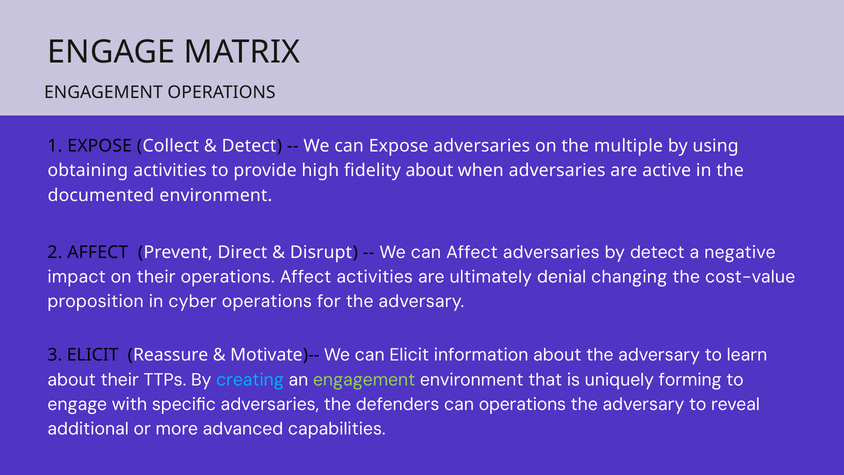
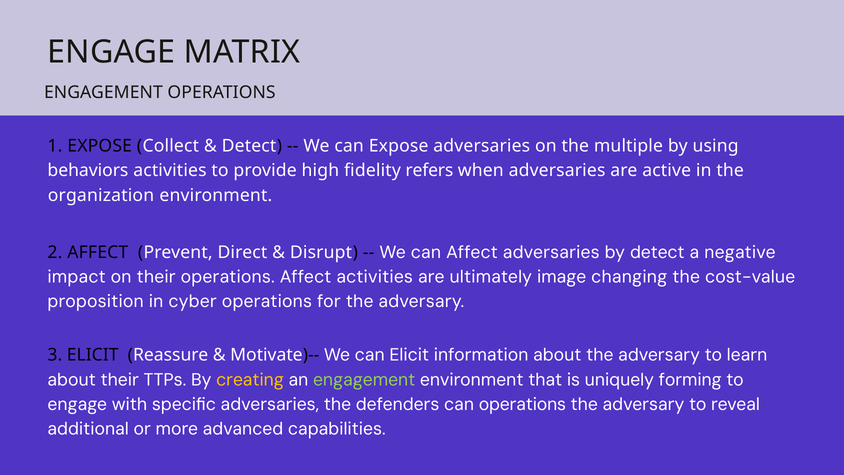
obtaining: obtaining -> behaviors (88, 171)
fidelity about: about -> refers (429, 171)
documented: documented -> organization (101, 195)
denial: denial -> image (562, 277)
creating colour: light blue -> yellow (250, 380)
